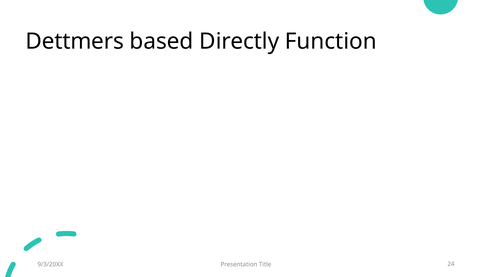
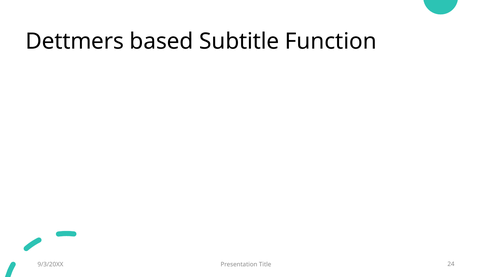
Directly: Directly -> Subtitle (239, 41)
